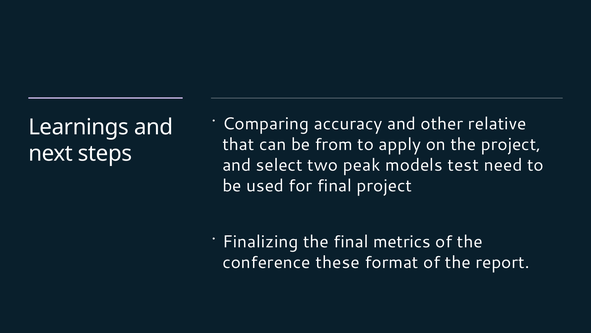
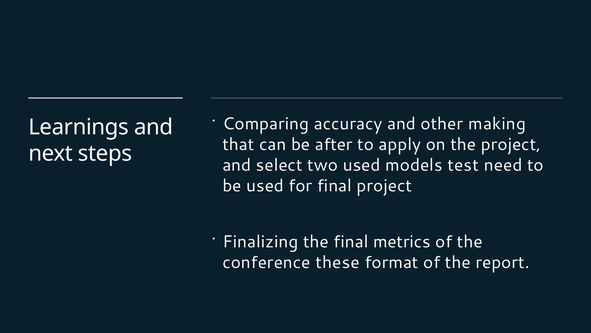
relative: relative -> making (497, 124)
from: from -> after (334, 144)
two peak: peak -> used (362, 165)
